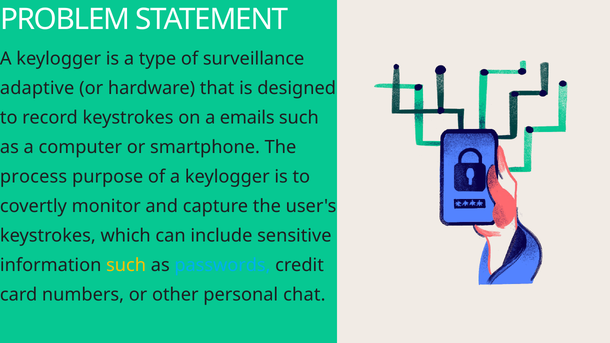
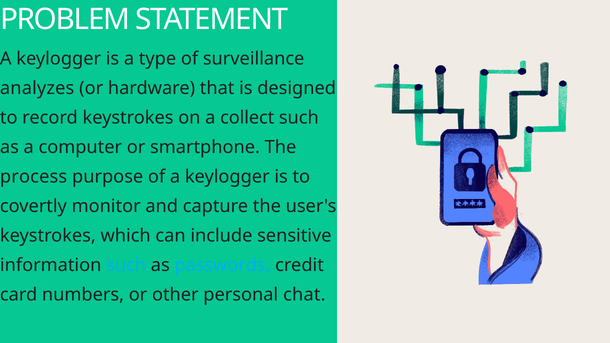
adaptive: adaptive -> analyzes (37, 88)
emails: emails -> collect (247, 118)
such colour: yellow -> light blue (126, 265)
